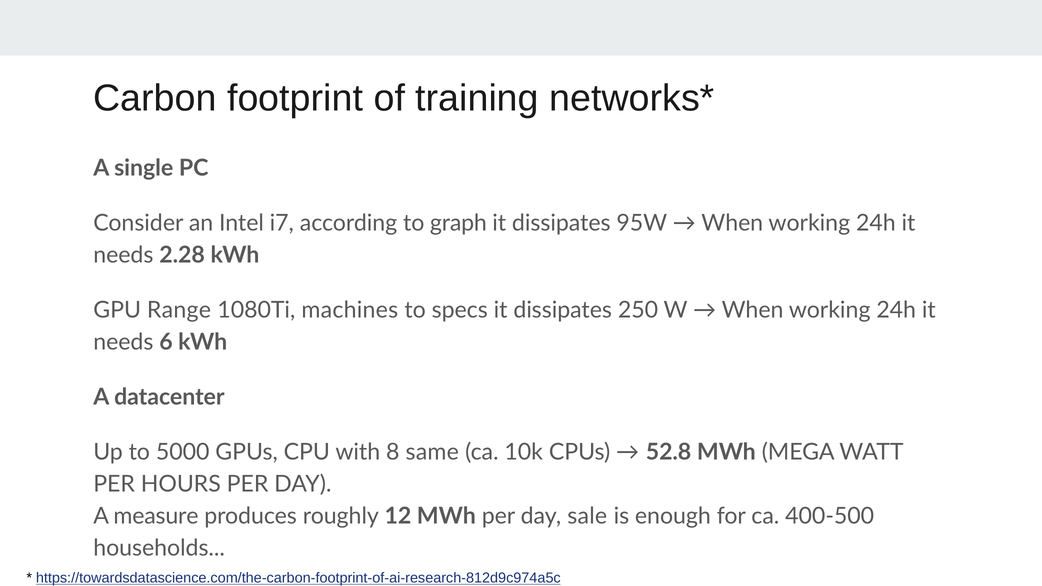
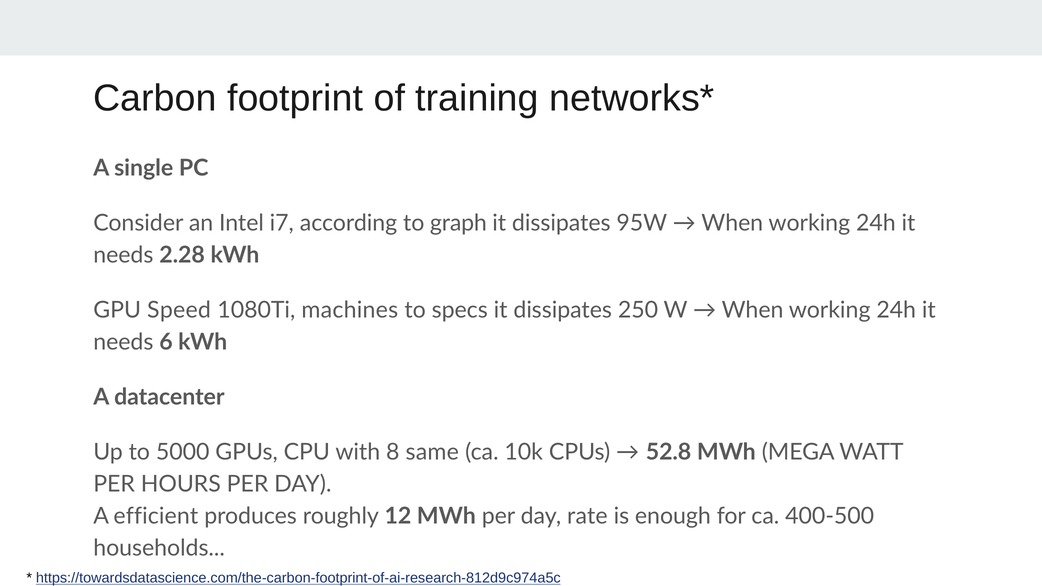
Range: Range -> Speed (179, 310)
measure: measure -> efficient (156, 516)
sale: sale -> rate (587, 516)
